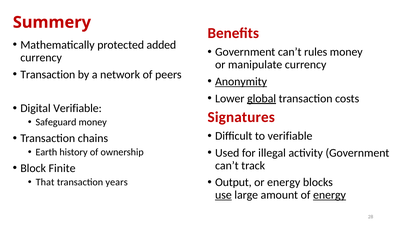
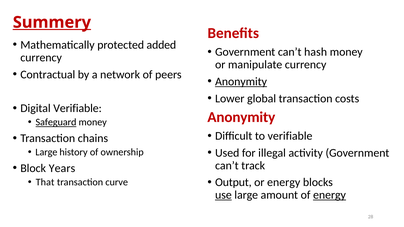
Summery underline: none -> present (52, 22)
rules: rules -> hash (316, 52)
Transaction: Transaction -> Contractual (48, 75)
global underline: present -> none (262, 99)
Signatures: Signatures -> Anonymity (241, 117)
Safeguard underline: none -> present (56, 122)
Earth: Earth -> Large (46, 152)
Finite: Finite -> Years (62, 168)
years: years -> curve (117, 182)
